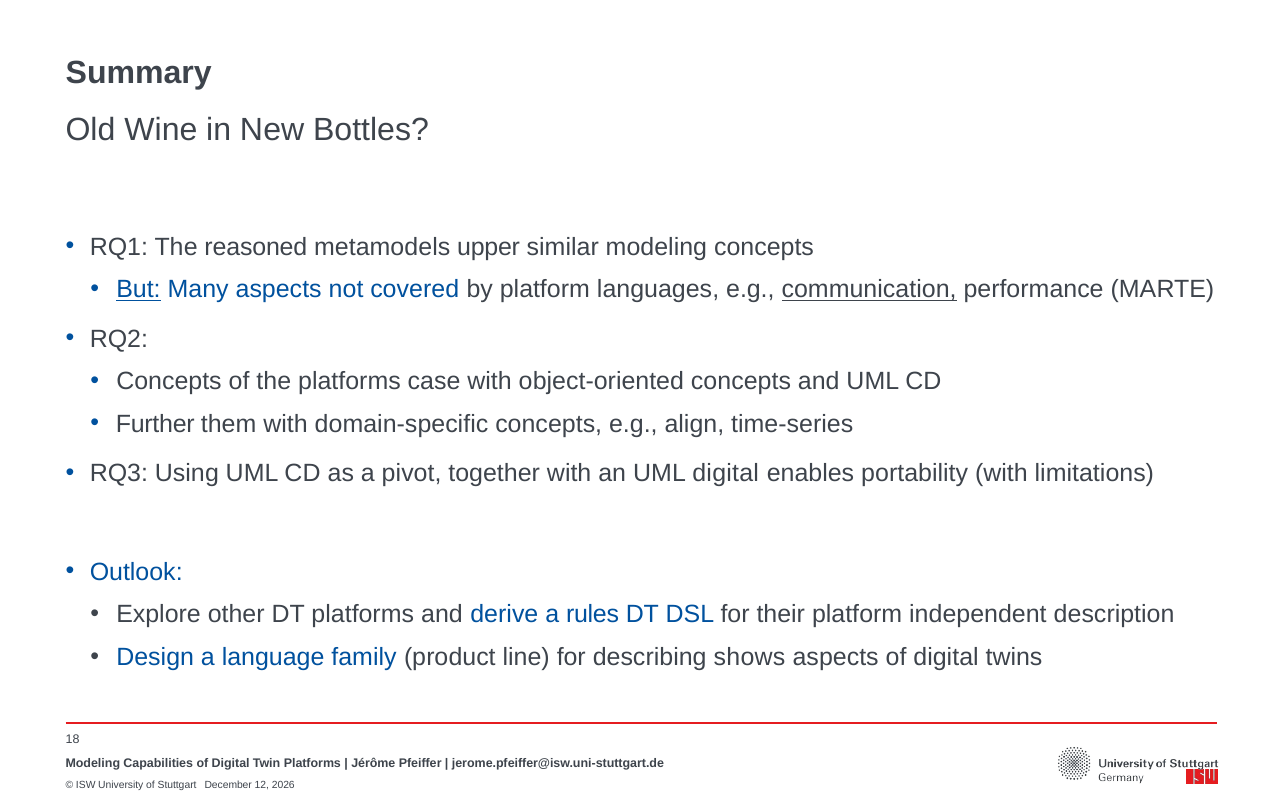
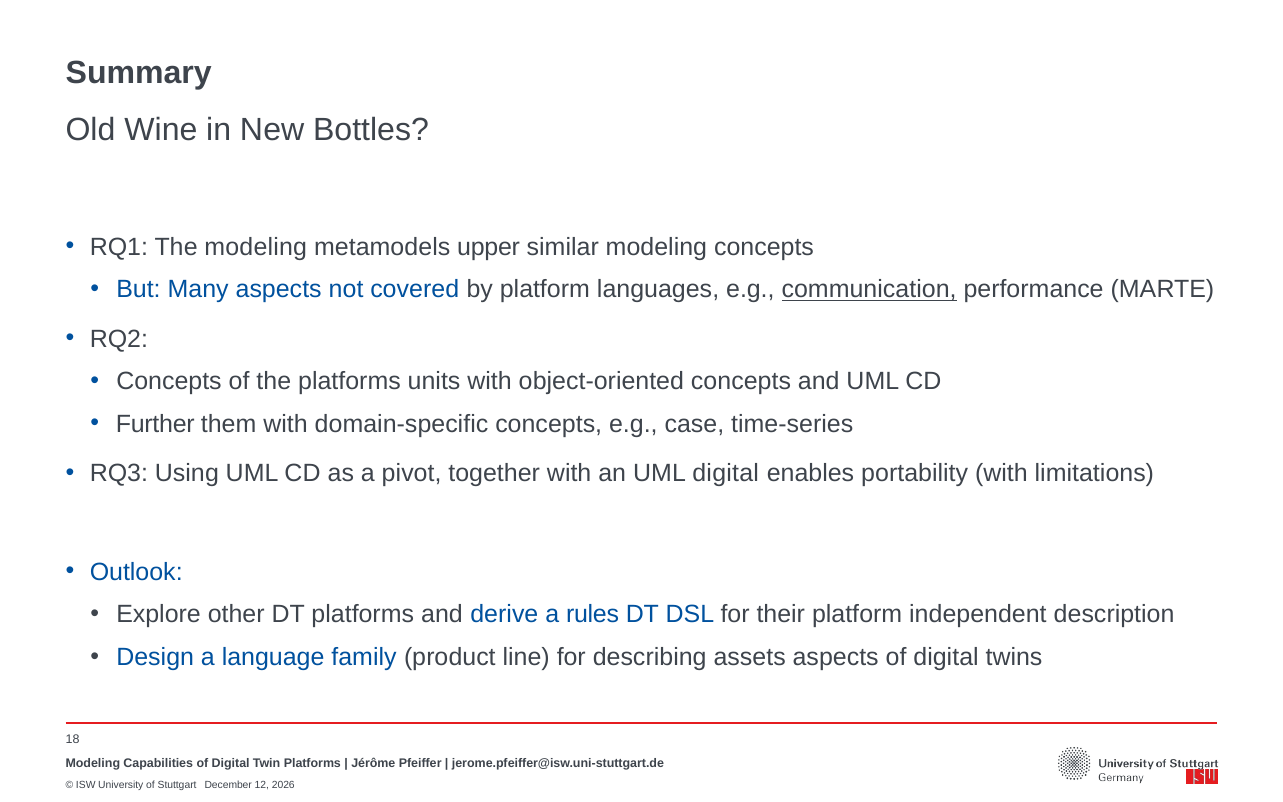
The reasoned: reasoned -> modeling (256, 247)
But underline: present -> none (138, 290)
case: case -> units (434, 381)
align: align -> case (694, 424)
shows: shows -> assets (750, 657)
